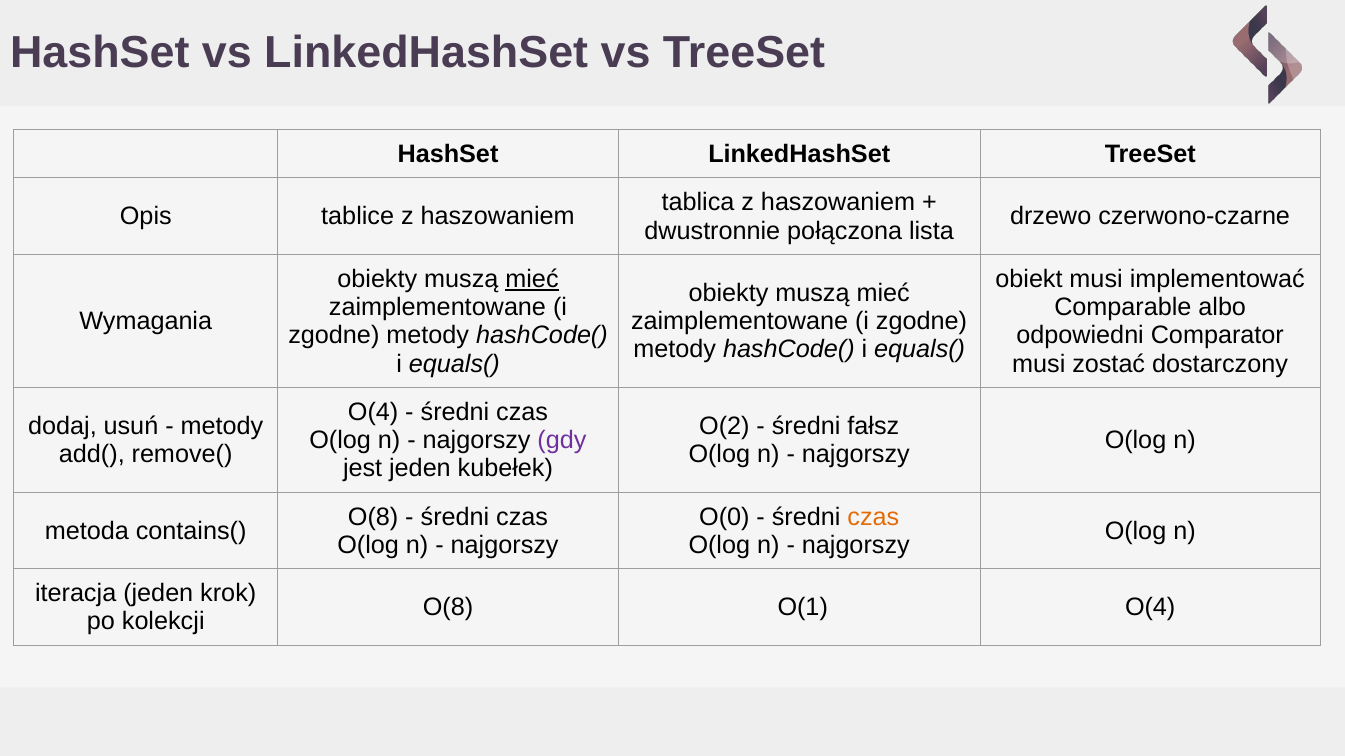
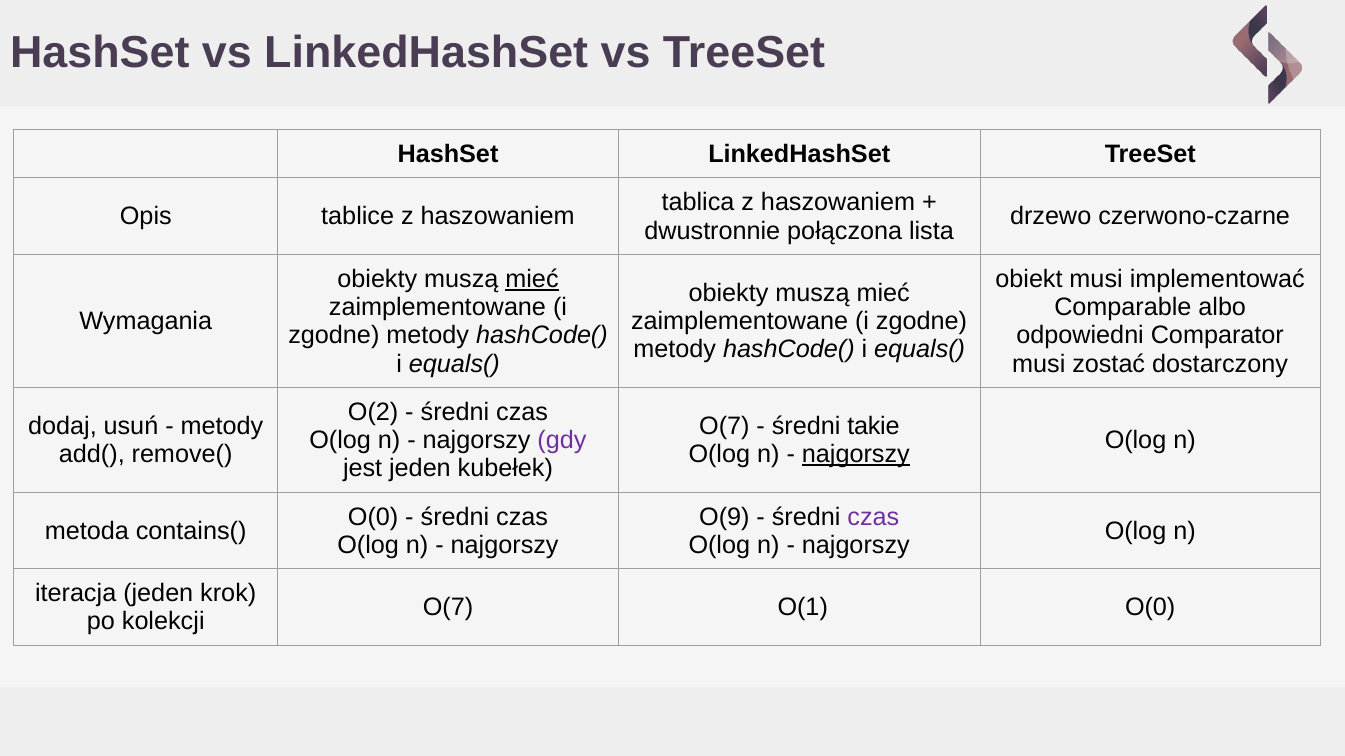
O(4: O(4 -> O(2 (373, 412)
O(2: O(2 -> O(7 (724, 426)
fałsz: fałsz -> takie (873, 426)
najgorszy underline: none -> present (856, 455)
O(8: O(8 -> O(0 (373, 517)
O(0: O(0 -> O(9 (724, 517)
czas colour: orange -> purple (873, 517)
O(8: O(8 -> O(7 (448, 608)
O(1 O(4: O(4 -> O(0 (1150, 608)
